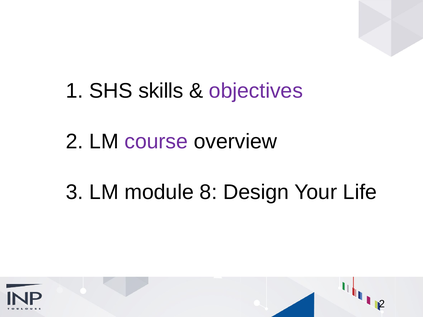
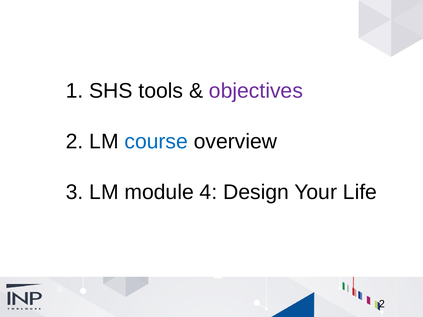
skills: skills -> tools (161, 91)
course colour: purple -> blue (156, 142)
8: 8 -> 4 (208, 192)
